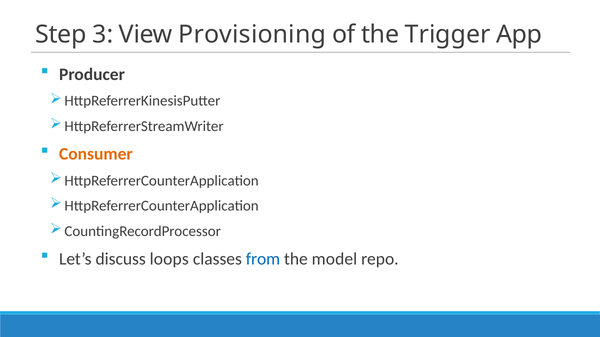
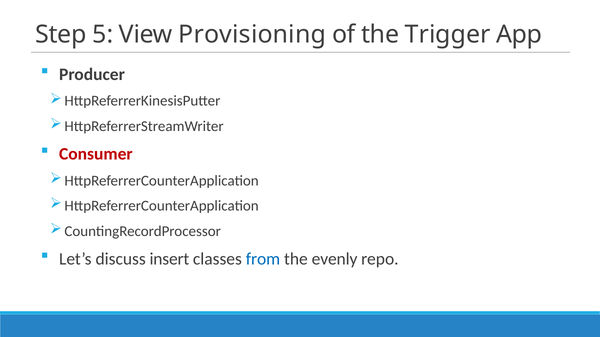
3: 3 -> 5 (103, 35)
Consumer colour: orange -> red (96, 154)
loops: loops -> insert (169, 259)
model: model -> evenly (335, 259)
